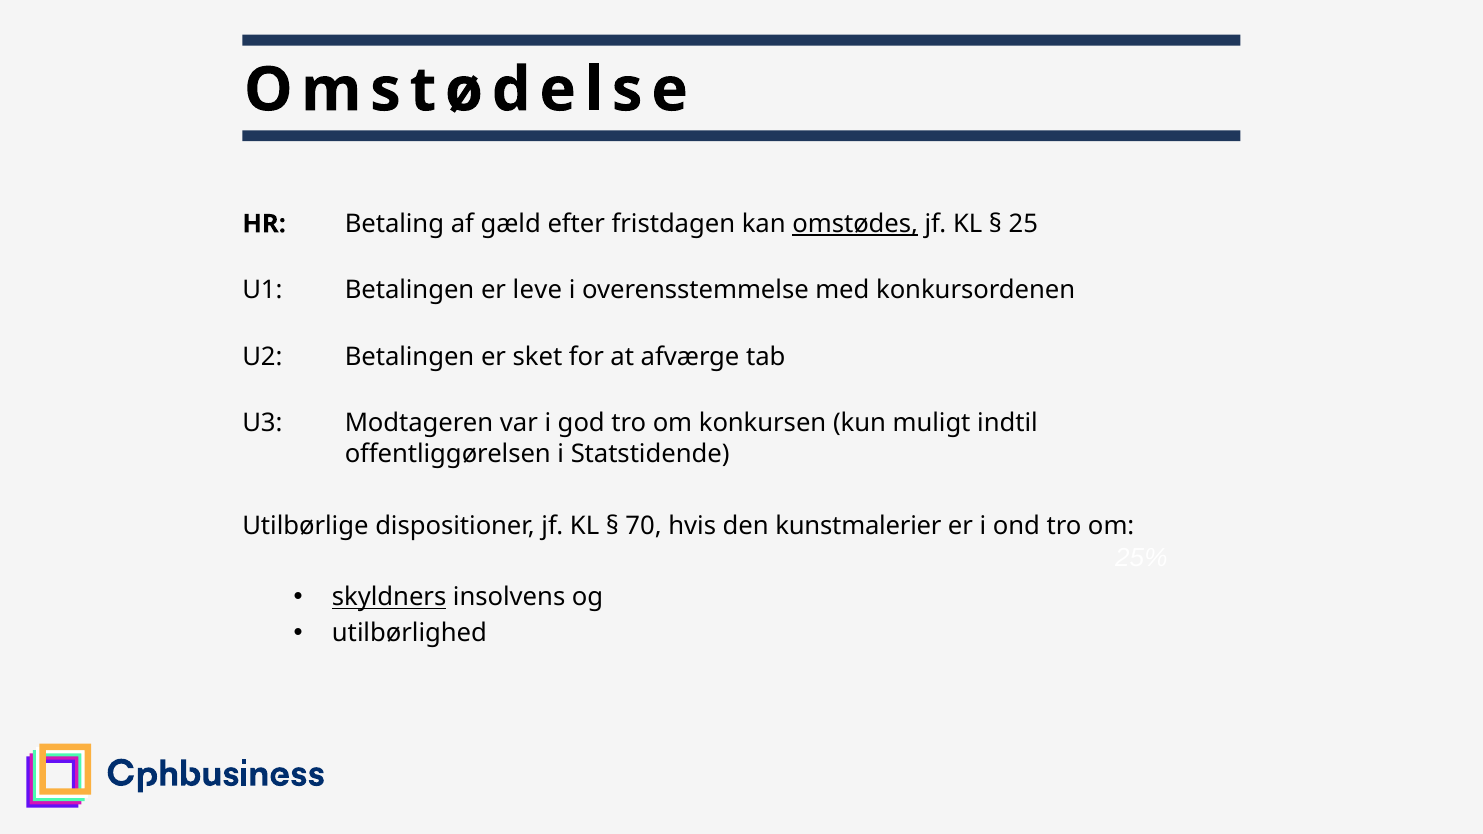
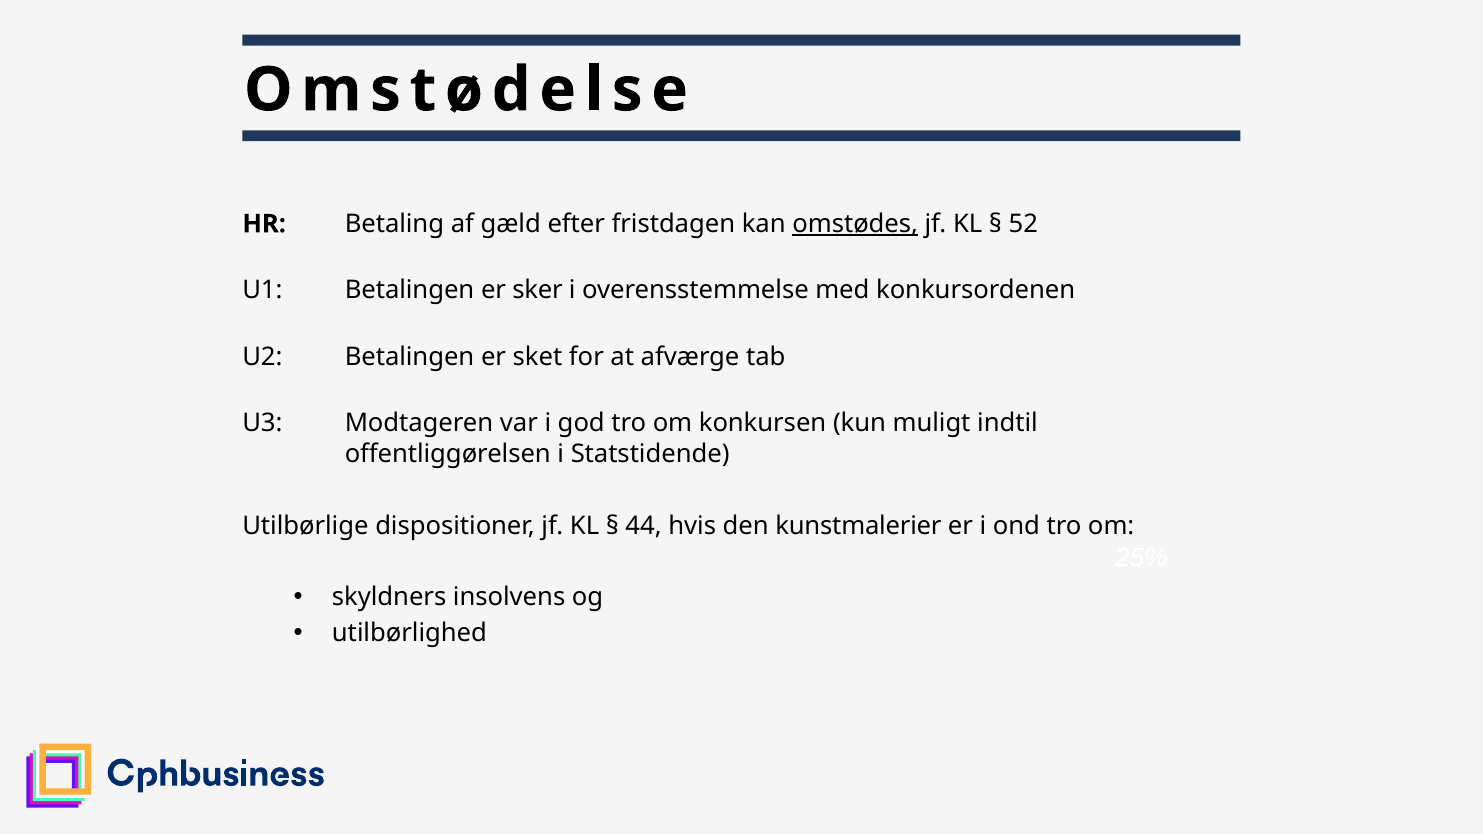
25: 25 -> 52 (1023, 224)
leve: leve -> sker (538, 290)
70: 70 -> 44 (644, 526)
skyldners underline: present -> none (389, 597)
